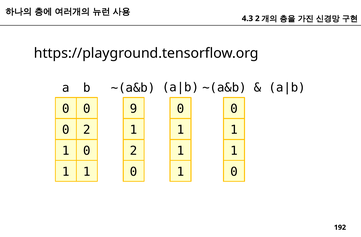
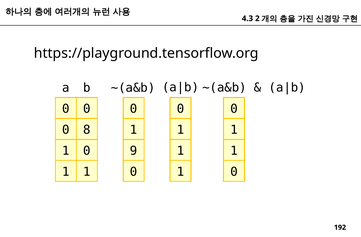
9: 9 -> 0 (134, 109)
2: 2 -> 8 (87, 130)
1 0 2: 2 -> 9 (134, 151)
